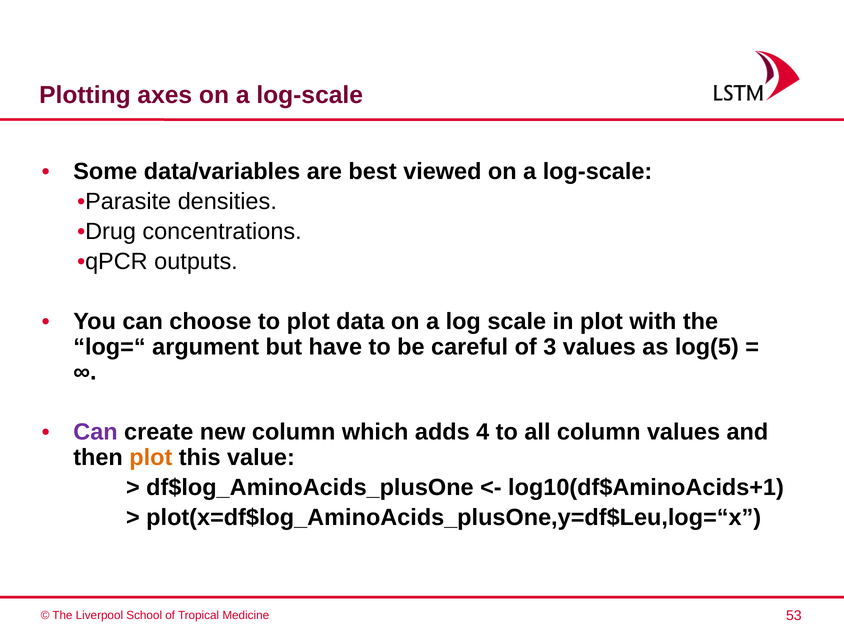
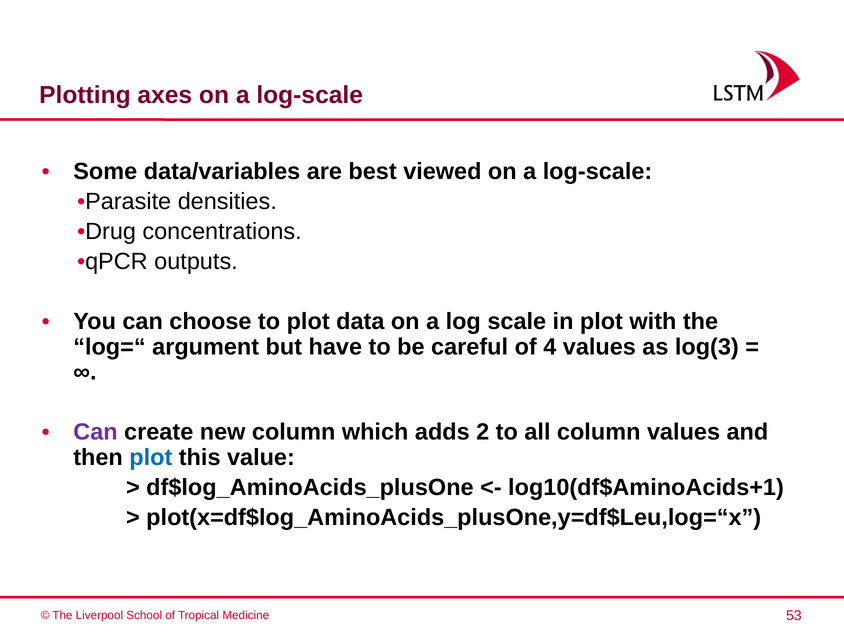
3: 3 -> 4 (550, 347)
log(5: log(5 -> log(3 (707, 347)
4: 4 -> 2 (483, 432)
plot colour: orange -> blue (151, 457)
